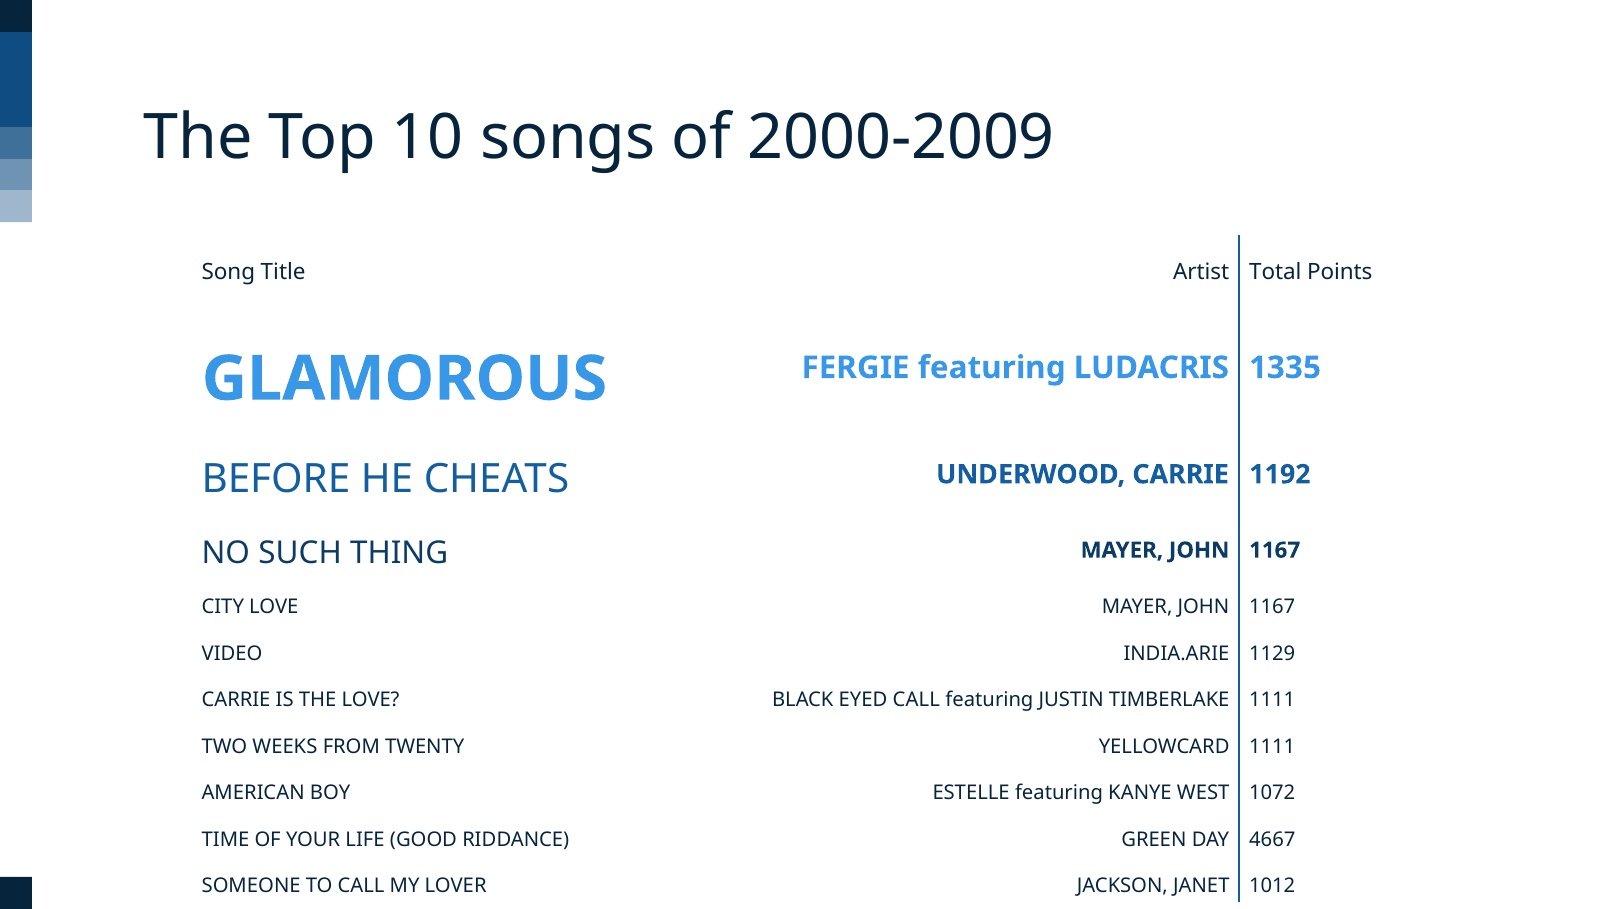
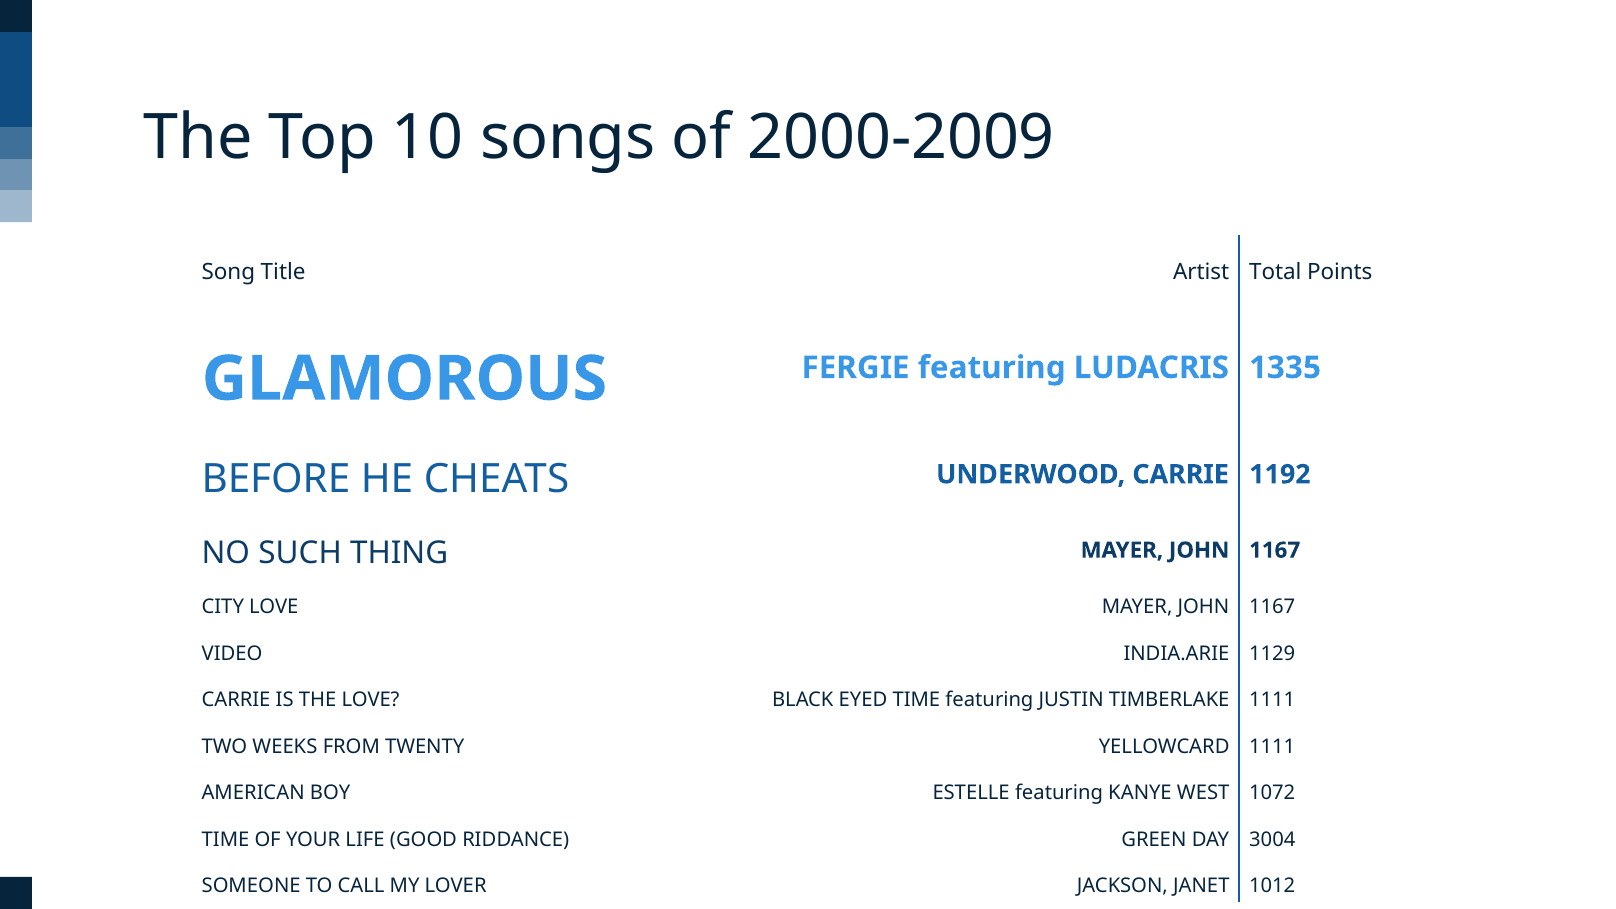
EYED CALL: CALL -> TIME (916, 700)
4667: 4667 -> 3004 (1272, 840)
